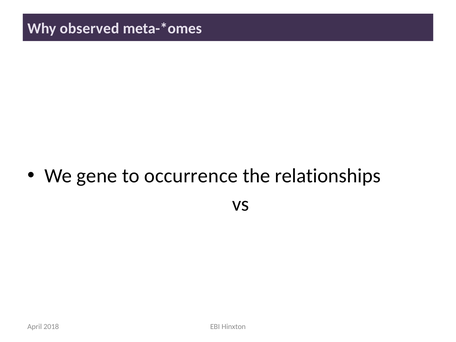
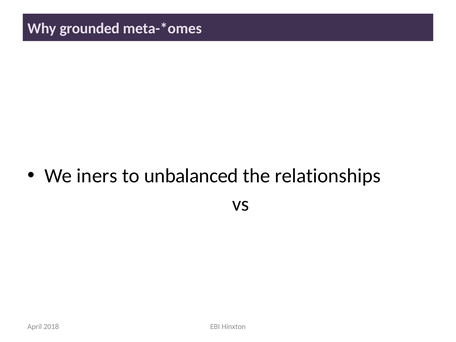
observed: observed -> grounded (90, 28)
gene: gene -> iners (97, 176)
occurrence: occurrence -> unbalanced (191, 176)
